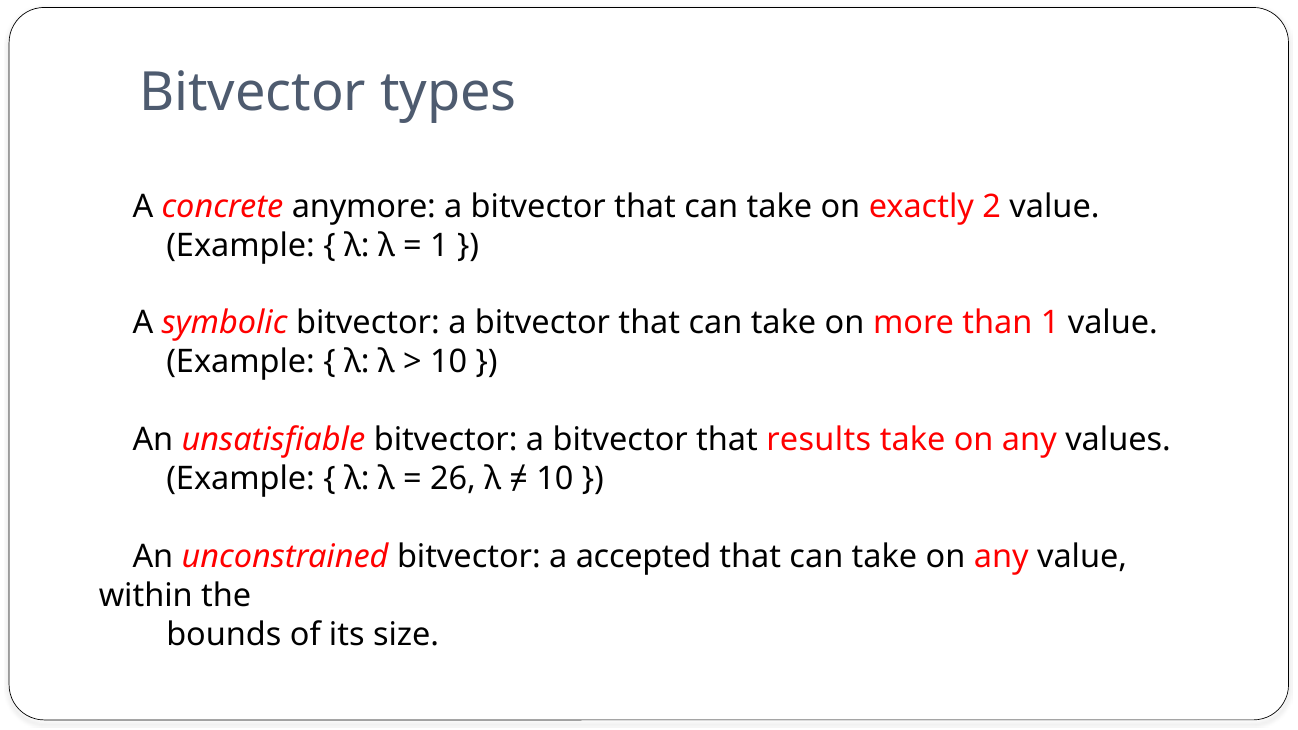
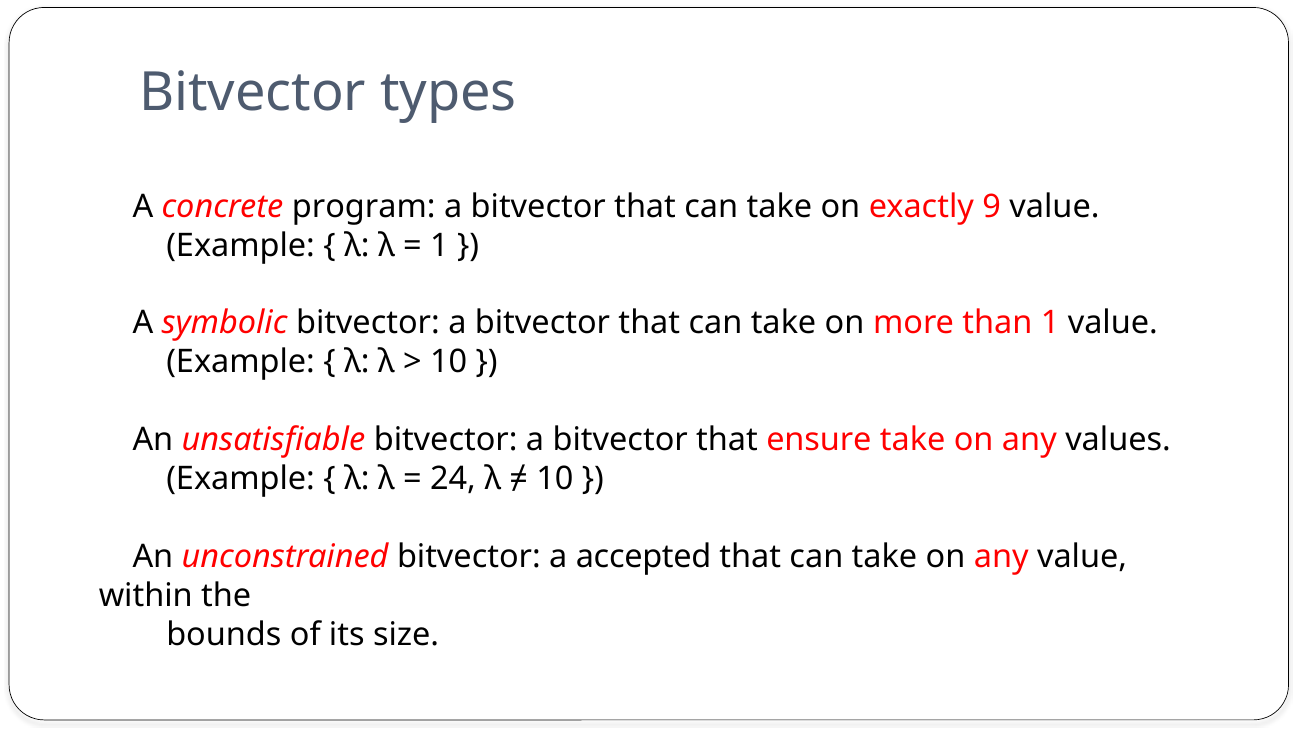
anymore: anymore -> program (364, 206)
2: 2 -> 9 (992, 206)
results: results -> ensure (819, 440)
26: 26 -> 24 (453, 479)
